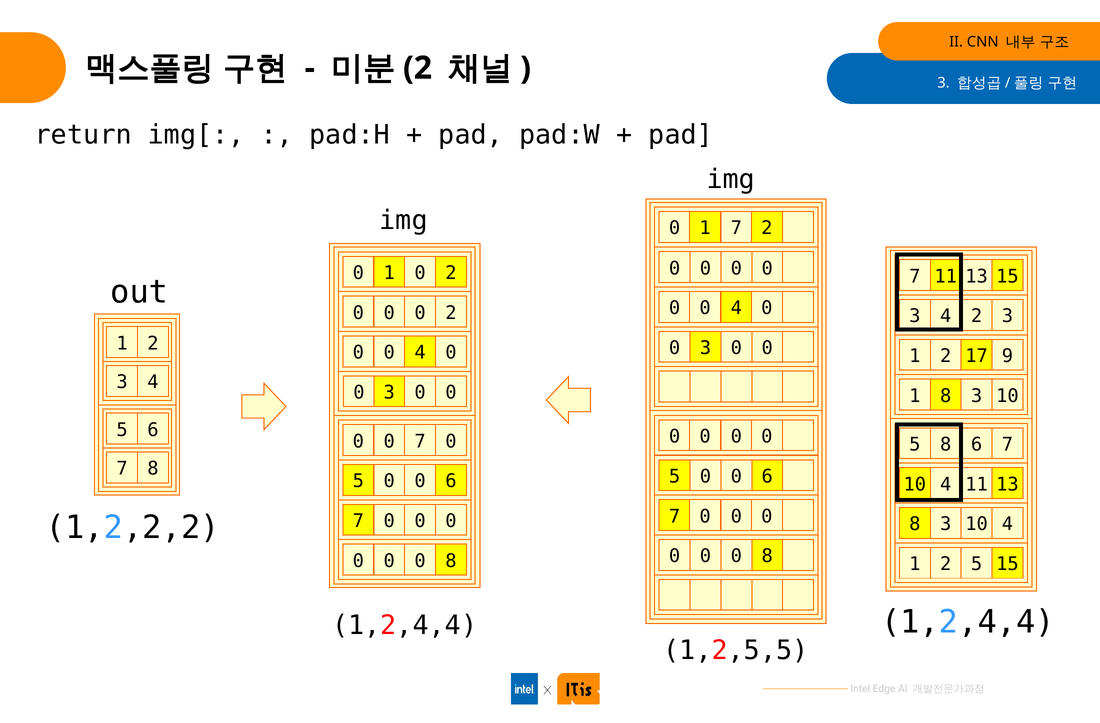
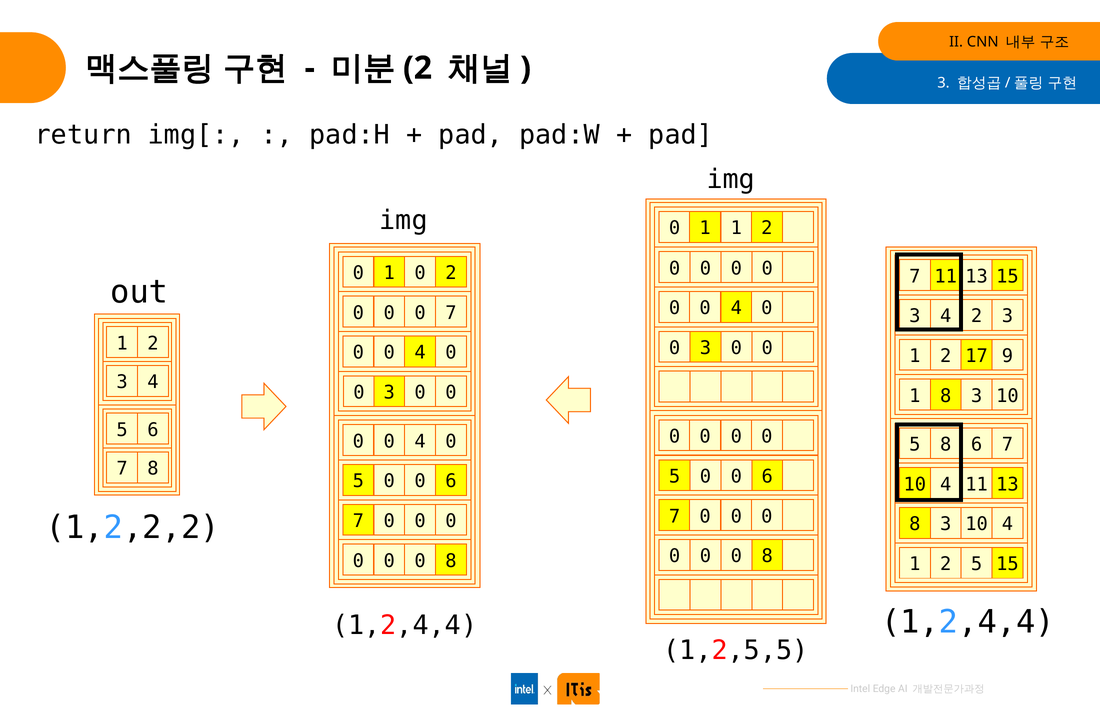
1 7: 7 -> 1 (736, 228)
0 0 2: 2 -> 7 (451, 313)
7: 7 -> 4 (420, 441)
